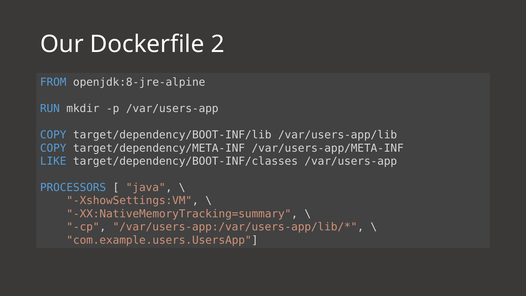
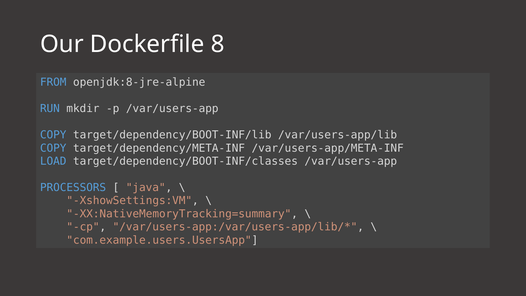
2: 2 -> 8 (218, 44)
LIKE: LIKE -> LOAD (53, 161)
